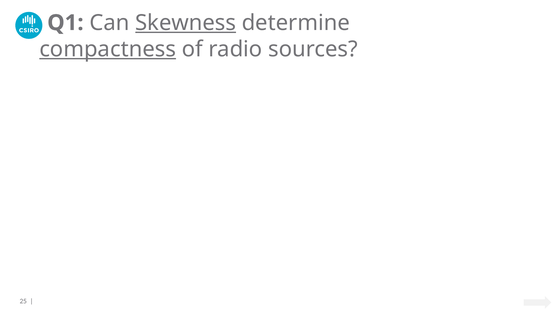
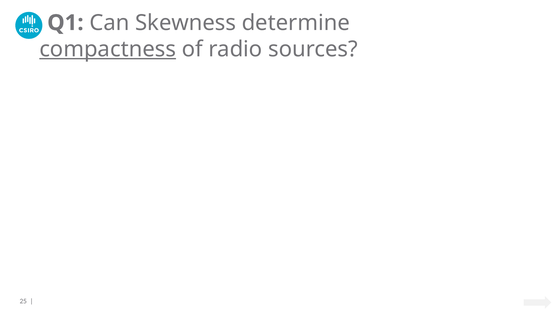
Skewness underline: present -> none (186, 23)
